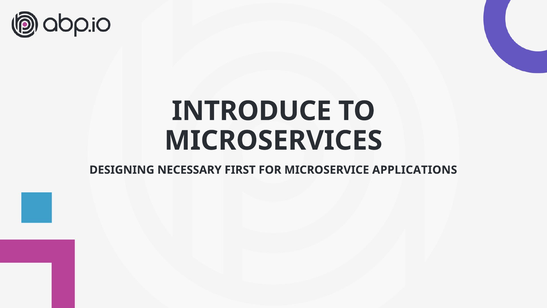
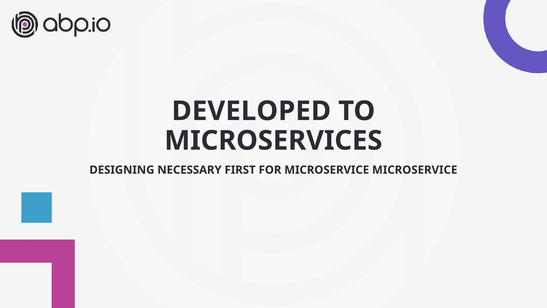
INTRODUCE: INTRODUCE -> DEVELOPED (251, 111)
MICROSERVICE APPLICATIONS: APPLICATIONS -> MICROSERVICE (415, 170)
